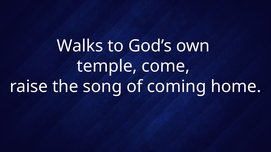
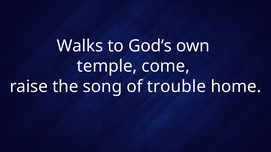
coming: coming -> trouble (176, 87)
